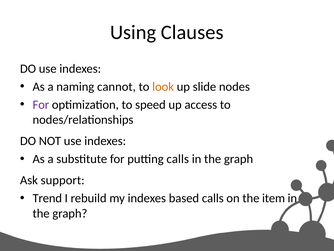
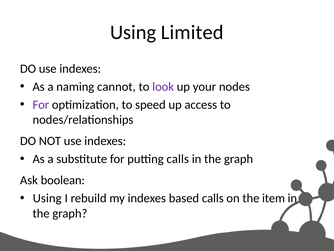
Clauses: Clauses -> Limited (192, 32)
look colour: orange -> purple (163, 87)
slide: slide -> your (204, 87)
support: support -> boolean (63, 180)
Trend: Trend -> Using (47, 198)
